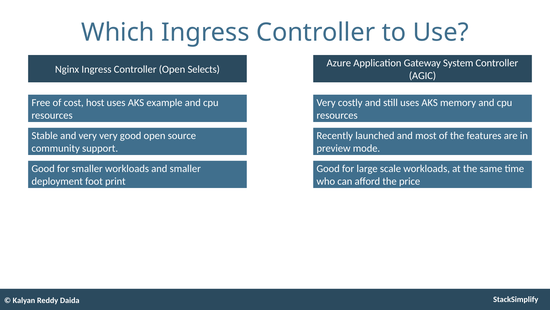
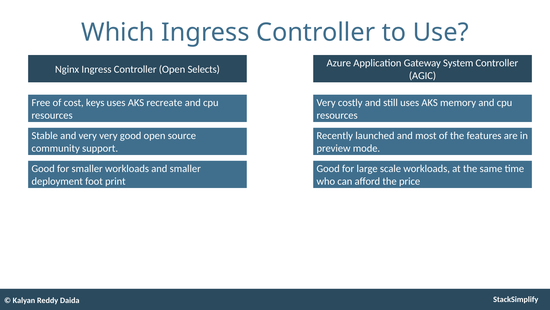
host: host -> keys (95, 103)
example: example -> recreate (164, 103)
